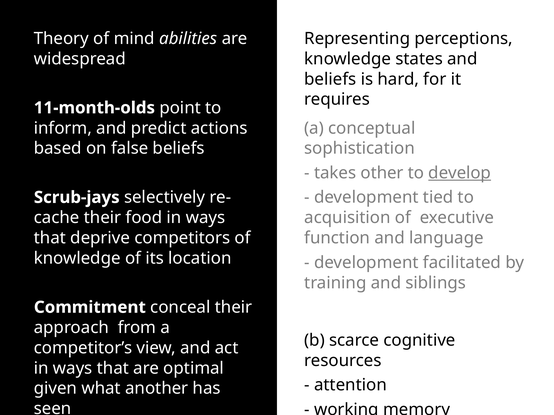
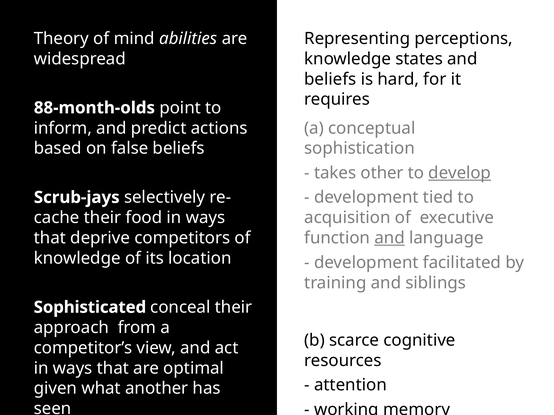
11-month-olds: 11-month-olds -> 88-month-olds (94, 108)
and underline: none -> present (390, 238)
Commitment: Commitment -> Sophisticated (90, 308)
